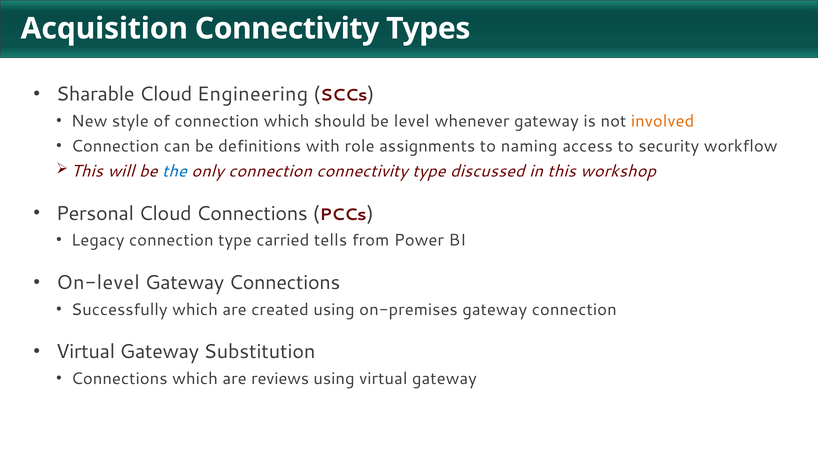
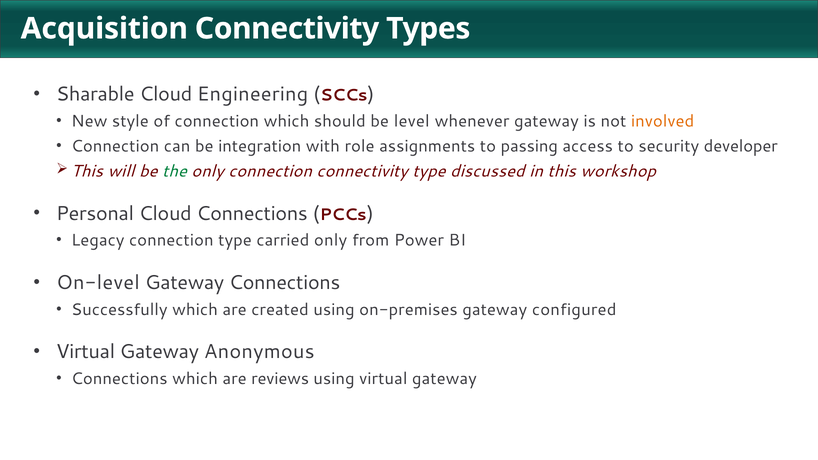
definitions: definitions -> integration (260, 146)
naming: naming -> passing (529, 146)
workflow: workflow -> developer (741, 146)
the colour: blue -> green (175, 171)
carried tells: tells -> only (331, 240)
gateway connection: connection -> configured (574, 310)
Substitution: Substitution -> Anonymous (259, 352)
